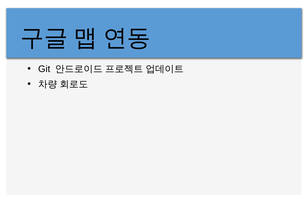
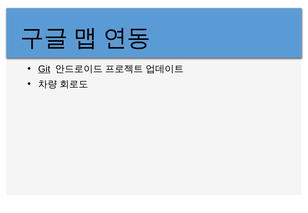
Git underline: none -> present (44, 69)
